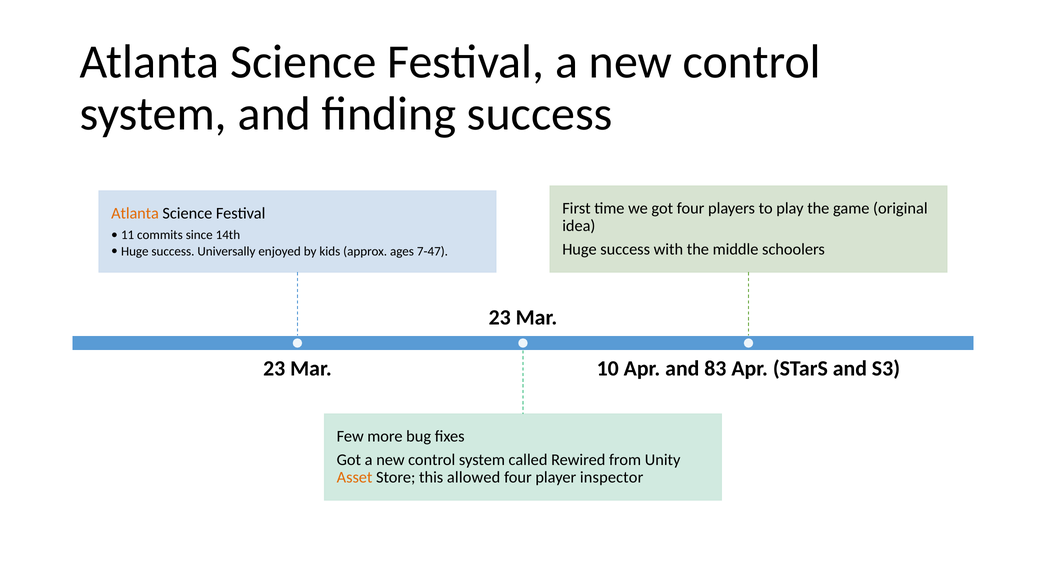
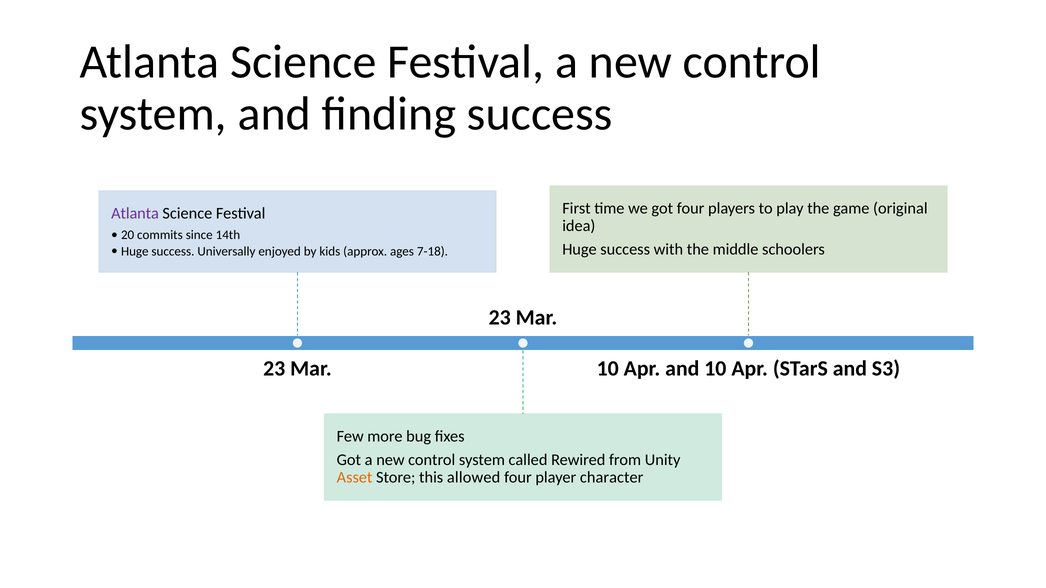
Atlanta colour: orange -> purple (135, 214)
11: 11 -> 20 (128, 235)
7-47: 7-47 -> 7-18 (432, 251)
and 83: 83 -> 10 (715, 369)
inspector: inspector -> character (612, 478)
